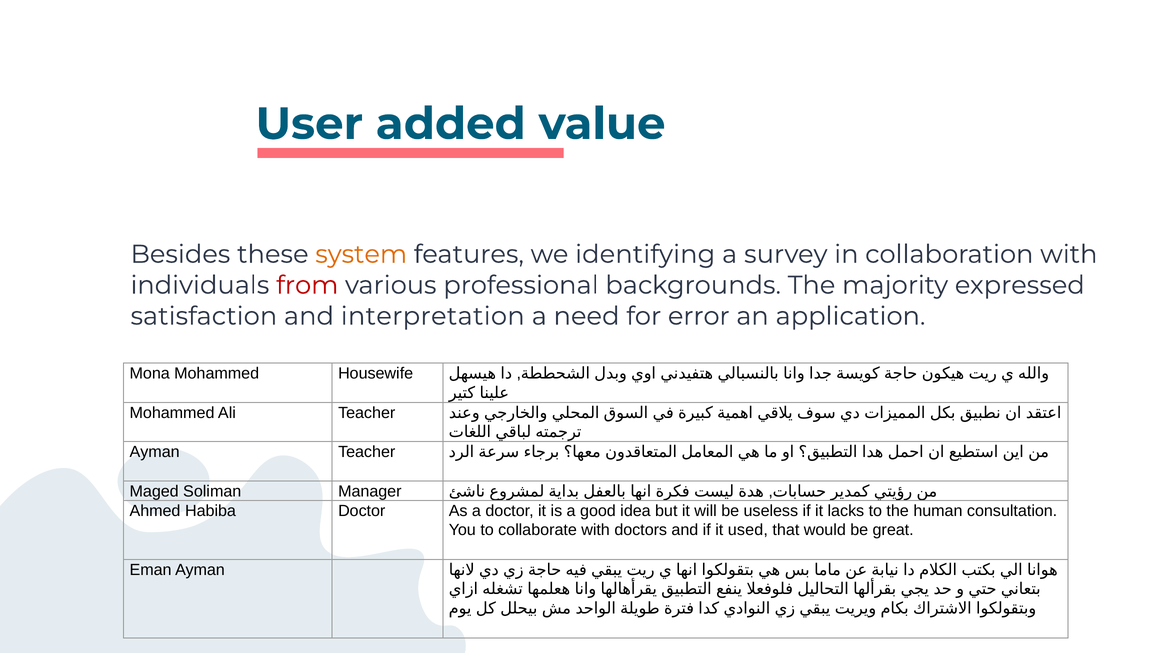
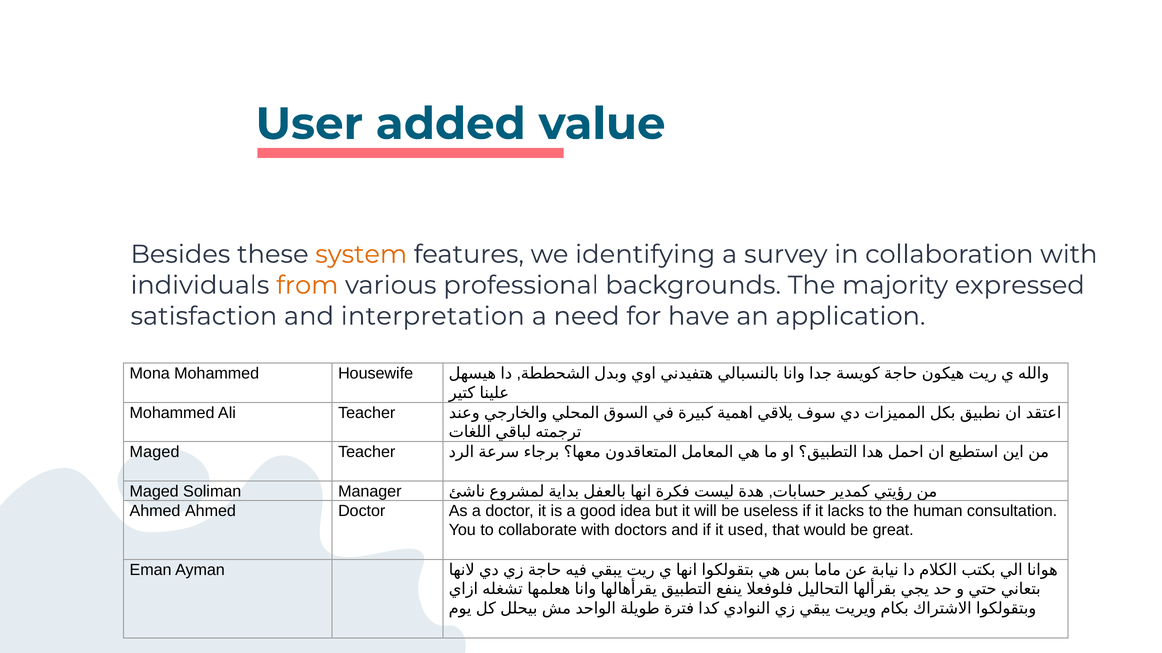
from colour: red -> orange (307, 286)
error: error -> have (699, 316)
Ayman: Ayman -> Maged (155, 453)
Ahmed Habiba: Habiba -> Ahmed (211, 511)
